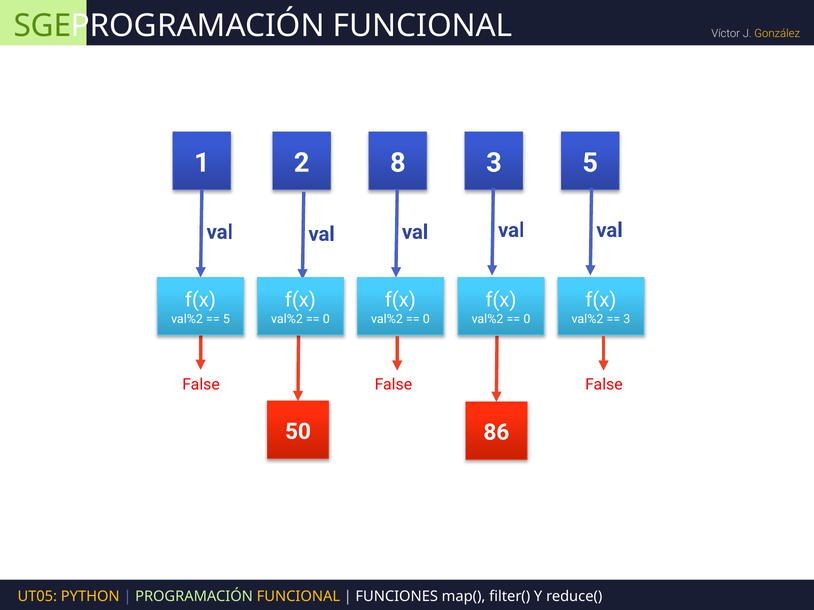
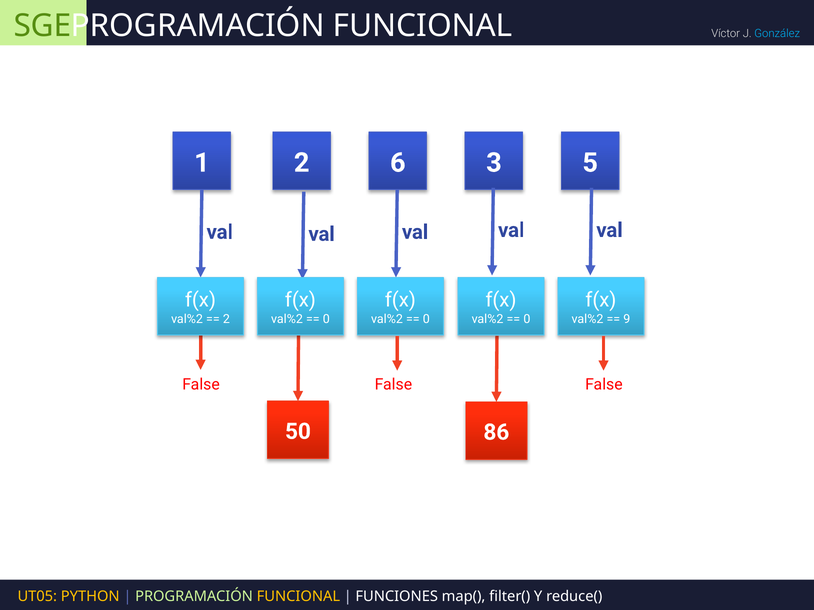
González colour: yellow -> light blue (777, 33)
8: 8 -> 6 (398, 163)
5: 5 -> 2 (226, 319)
3: 3 -> 9 (627, 319)
